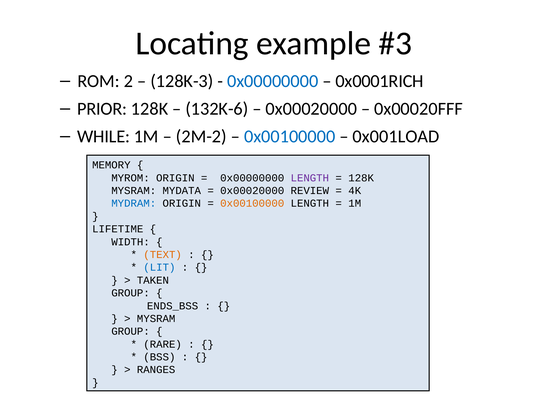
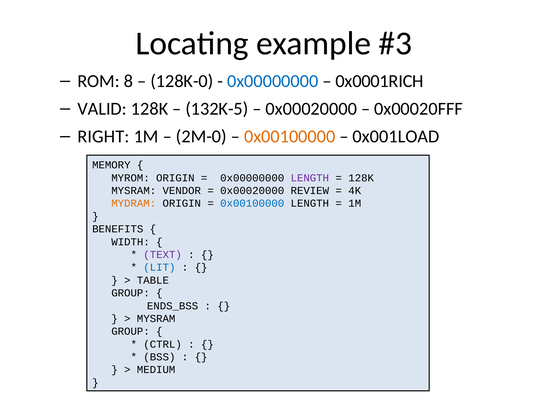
2: 2 -> 8 (128, 81)
128K-3: 128K-3 -> 128K-0 (182, 81)
PRIOR: PRIOR -> VALID (102, 109)
132K-6: 132K-6 -> 132K-5 (217, 109)
WHILE: WHILE -> RIGHT (103, 137)
2M-2: 2M-2 -> 2M-0 (201, 137)
0x00100000 colour: blue -> orange (290, 137)
MYDATA: MYDATA -> VENDOR (182, 191)
MYDRAM colour: blue -> orange (134, 203)
0x00100000 colour: orange -> blue (252, 203)
LIFETIME: LIFETIME -> BENEFITS (118, 229)
TEXT colour: orange -> purple (163, 255)
TAKEN: TAKEN -> TABLE (153, 280)
RARE: RARE -> CTRL (163, 344)
RANGES: RANGES -> MEDIUM (156, 370)
